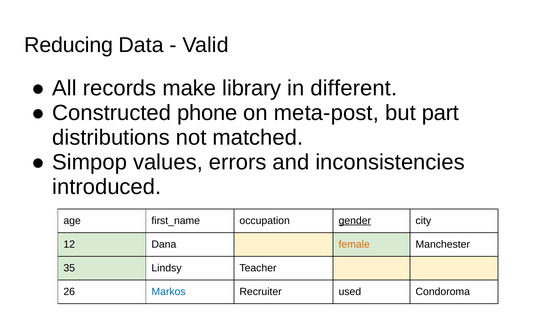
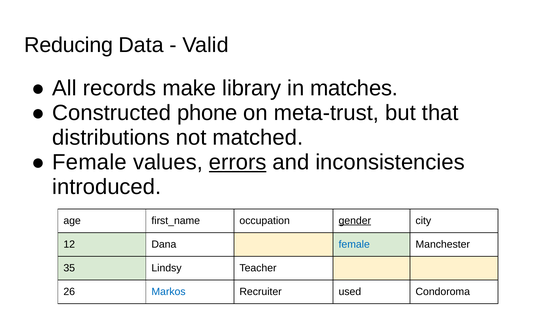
different: different -> matches (354, 88)
meta-post: meta-post -> meta-trust (326, 113)
part: part -> that (440, 113)
Simpop: Simpop -> Female (90, 162)
errors underline: none -> present (238, 162)
female colour: orange -> blue (354, 244)
